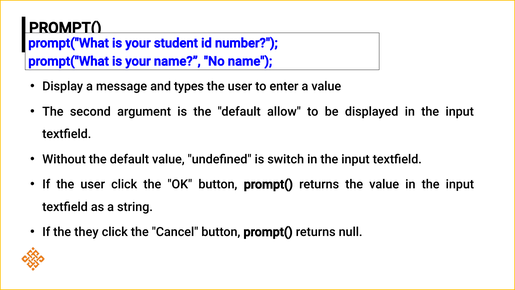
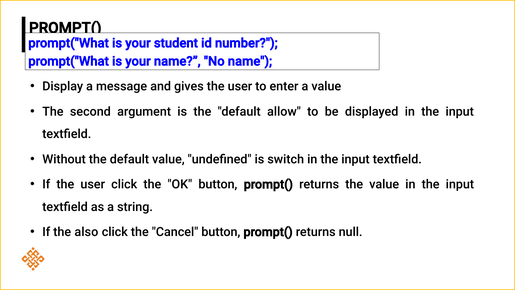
types: types -> gives (189, 86)
they: they -> also (86, 232)
